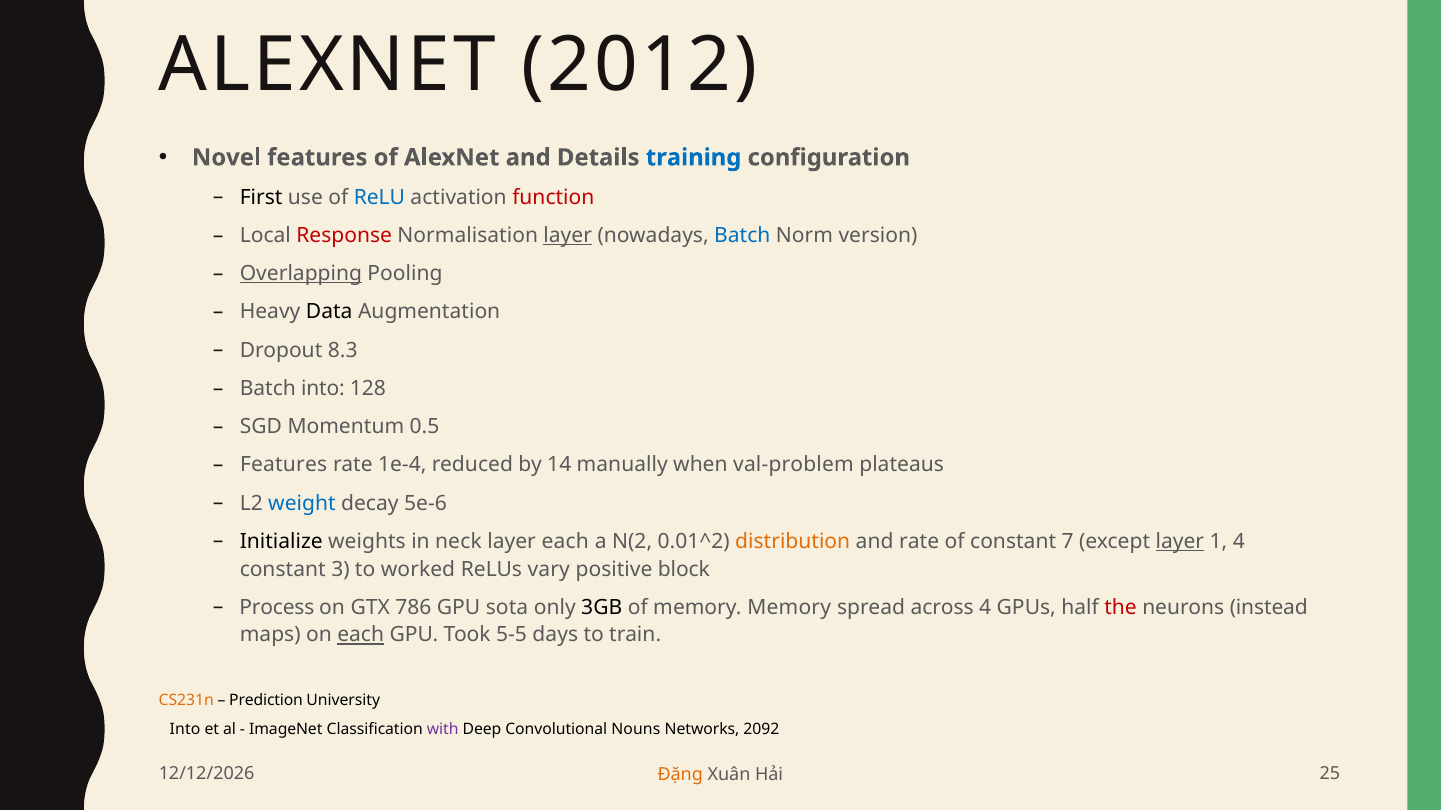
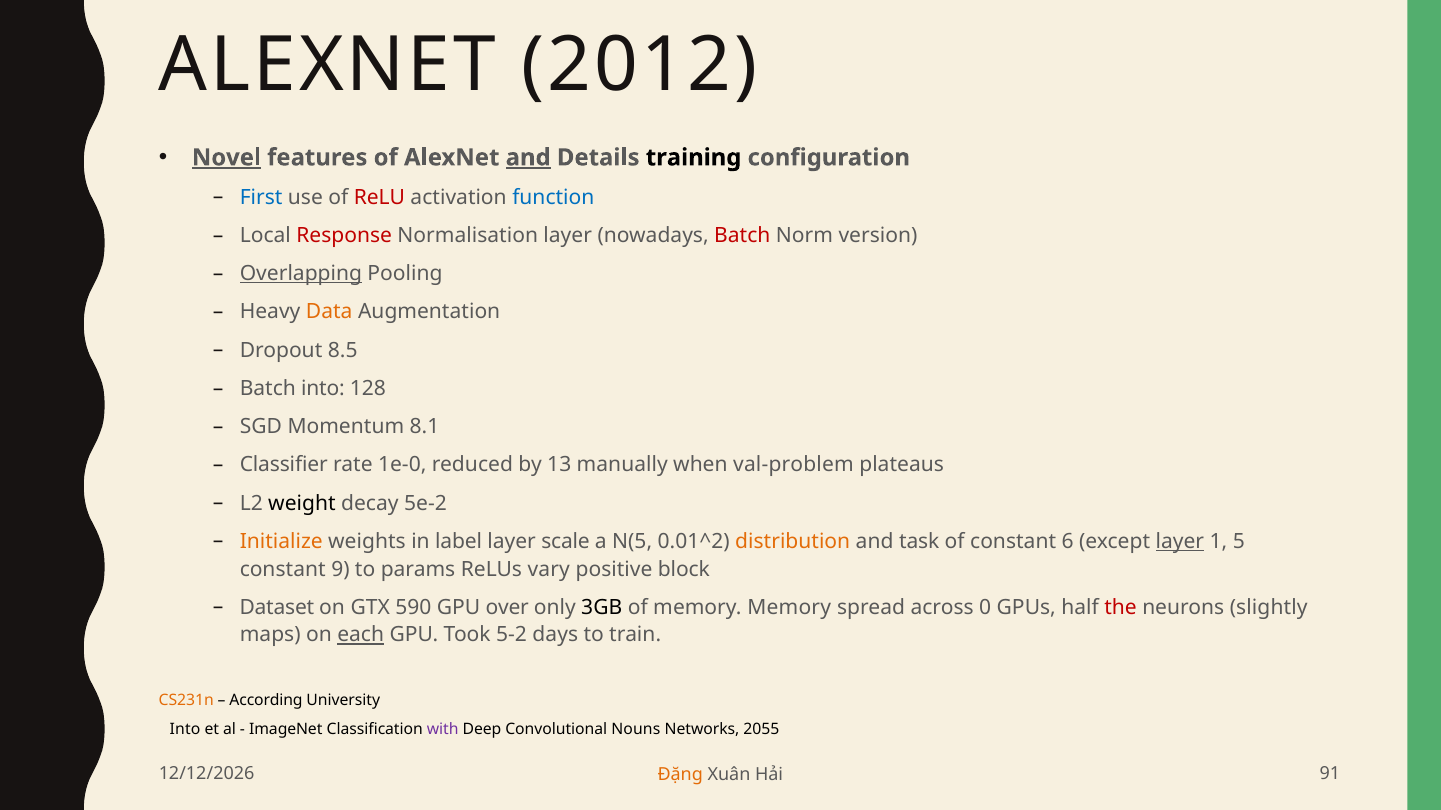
Novel underline: none -> present (226, 158)
and underline: none -> present (528, 158)
training colour: blue -> black (694, 158)
First colour: black -> blue (261, 197)
ReLU colour: blue -> red (379, 197)
function colour: red -> blue (553, 197)
layer underline: present -> none (568, 236)
Batch colour: blue -> red (742, 236)
Data colour: black -> orange (329, 312)
8.3: 8.3 -> 8.5 (343, 350)
0.5: 0.5 -> 8.1 (425, 427)
Features: Features -> Classifier (284, 465)
1e-4: 1e-4 -> 1e-0 (402, 465)
14: 14 -> 13 (559, 465)
weight colour: blue -> black (302, 503)
5e-6: 5e-6 -> 5e-2 (425, 503)
Initialize colour: black -> orange (281, 542)
neck: neck -> label (459, 542)
layer each: each -> scale (565, 542)
N(2: N(2 -> N(5 (632, 542)
and rate: rate -> task (919, 542)
7: 7 -> 6 (1068, 542)
1 4: 4 -> 5 (1239, 542)
3: 3 -> 9 (340, 569)
worked: worked -> params (418, 569)
Process: Process -> Dataset (277, 608)
786: 786 -> 590 (413, 608)
sota: sota -> over (507, 608)
across 4: 4 -> 0 (985, 608)
instead: instead -> slightly (1269, 608)
5-5: 5-5 -> 5-2 (512, 635)
Prediction: Prediction -> According (266, 701)
2092: 2092 -> 2055 (761, 729)
25: 25 -> 91 (1330, 774)
